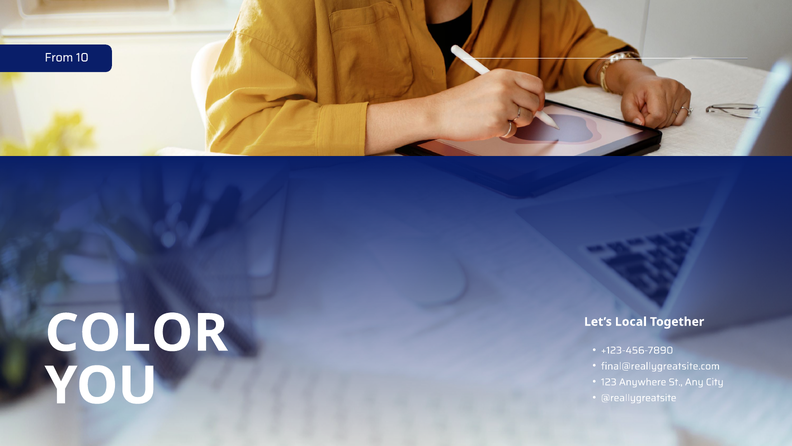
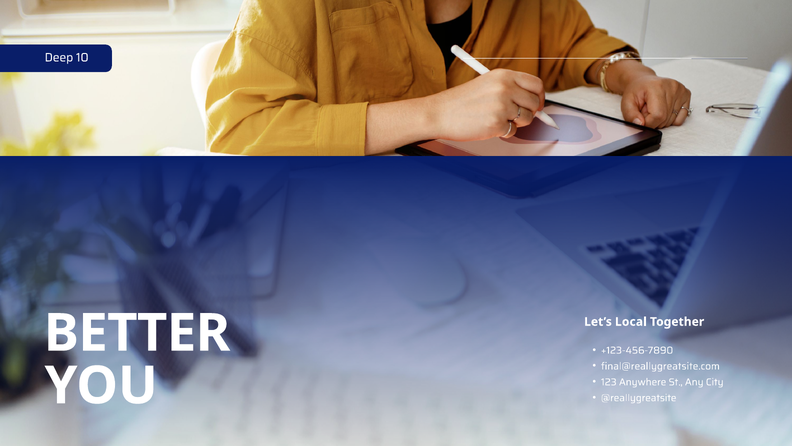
From: From -> Deep (59, 57)
COLOR: COLOR -> BETTER (137, 333)
